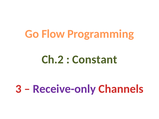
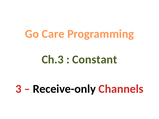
Flow: Flow -> Care (53, 34)
Ch.2: Ch.2 -> Ch.3 (53, 60)
Receive-only colour: purple -> black (64, 89)
